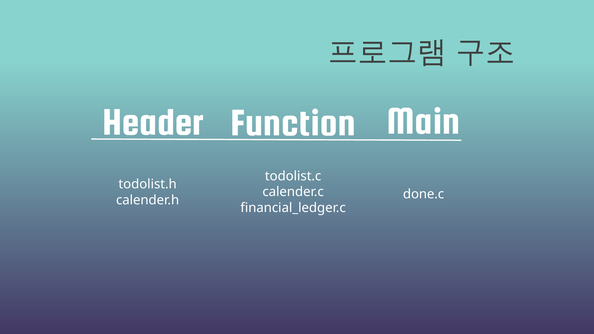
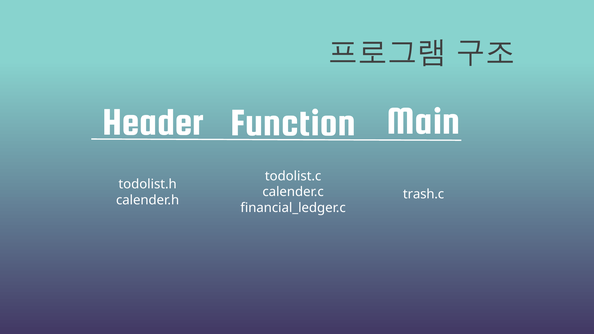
done.c: done.c -> trash.c (424, 194)
